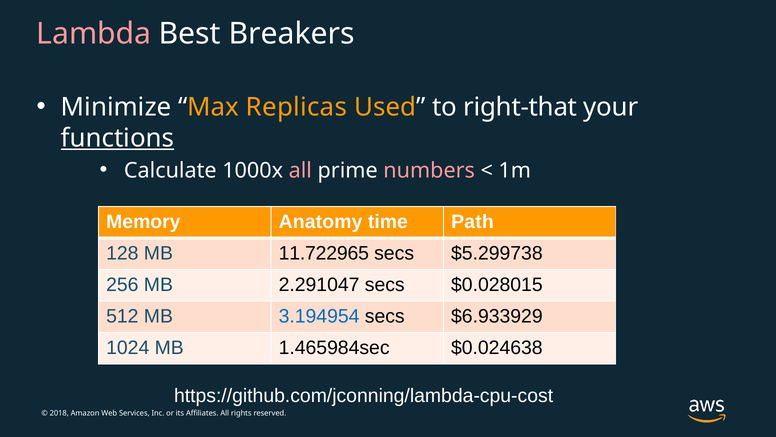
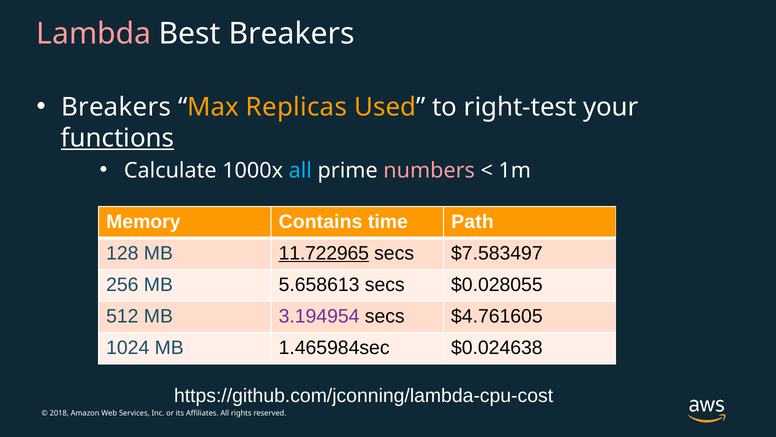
Minimize: Minimize -> Breakers (116, 107)
right-that: right-that -> right-test (520, 107)
all colour: pink -> light blue (300, 170)
Anatomy: Anatomy -> Contains (321, 221)
11.722965 underline: none -> present (324, 253)
$5.299738: $5.299738 -> $7.583497 (497, 253)
2.291047: 2.291047 -> 5.658613 (319, 284)
$0.028015: $0.028015 -> $0.028055 (497, 284)
3.194954 colour: blue -> purple (319, 316)
$6.933929: $6.933929 -> $4.761605 (497, 316)
